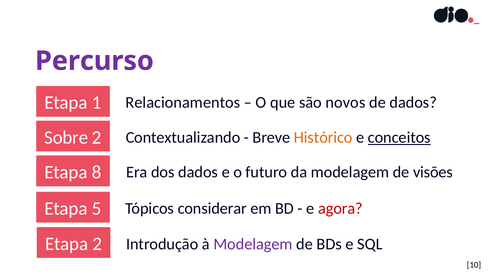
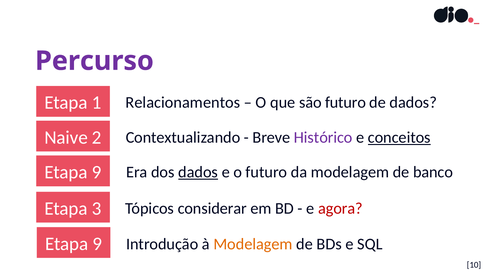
são novos: novos -> futuro (346, 102)
Sobre: Sobre -> Naive (66, 137)
Histórico colour: orange -> purple (323, 137)
8: 8 -> 9 (97, 172)
dados underline: none -> present (198, 172)
visões: visões -> banco (433, 172)
5: 5 -> 3 (97, 208)
2: 2 -> 9 (97, 243)
Modelagem colour: purple -> orange (253, 244)
